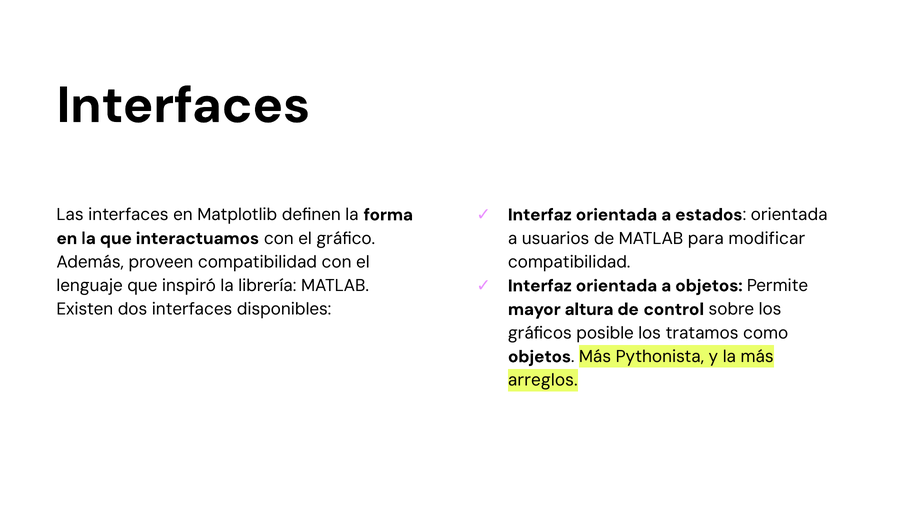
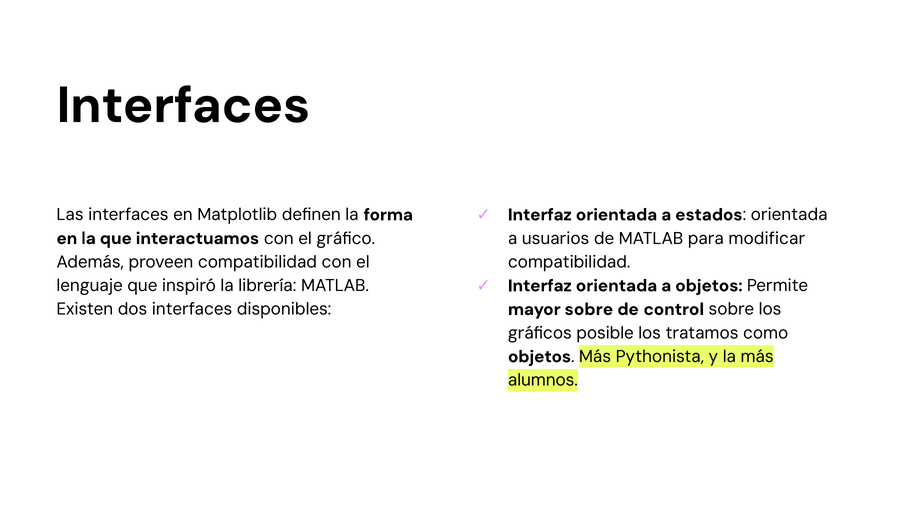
mayor altura: altura -> sobre (589, 309)
arreglos: arreglos -> alumnos (543, 380)
